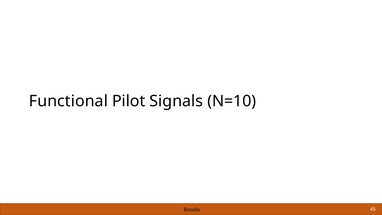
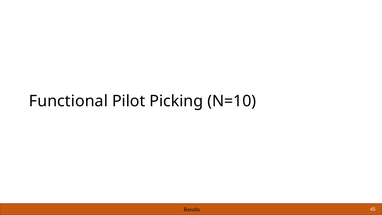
Signals: Signals -> Picking (176, 101)
